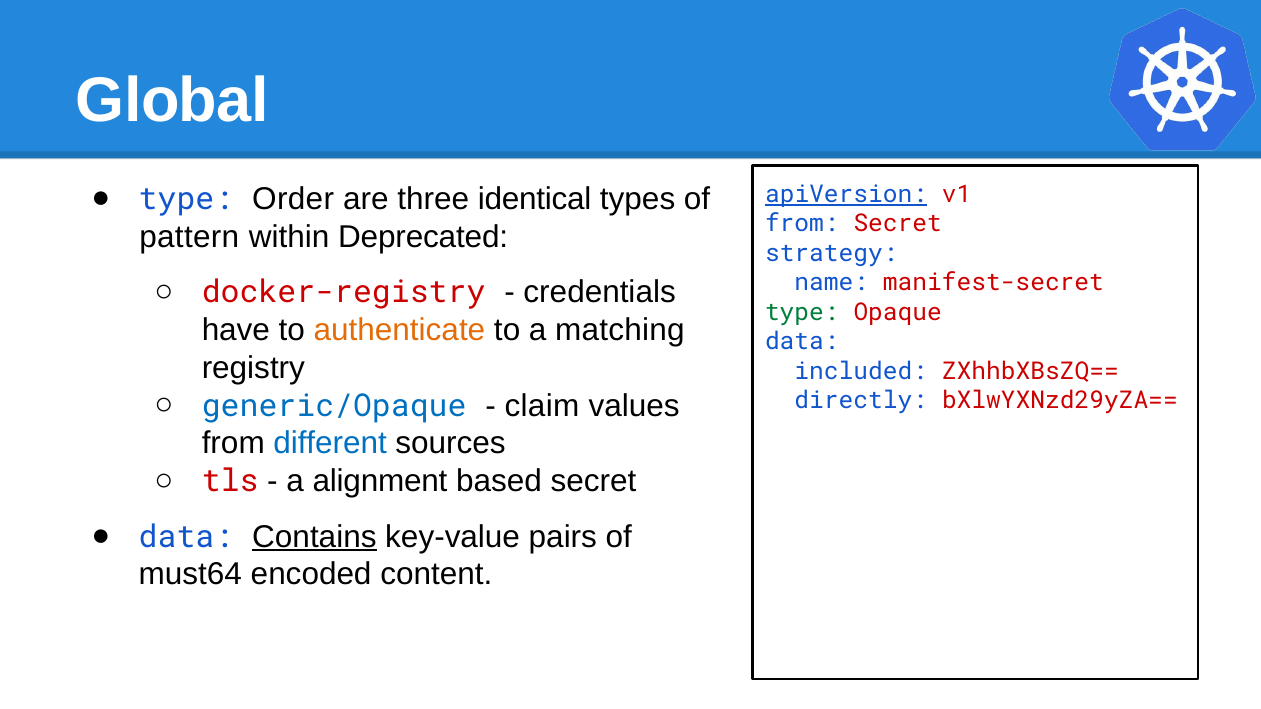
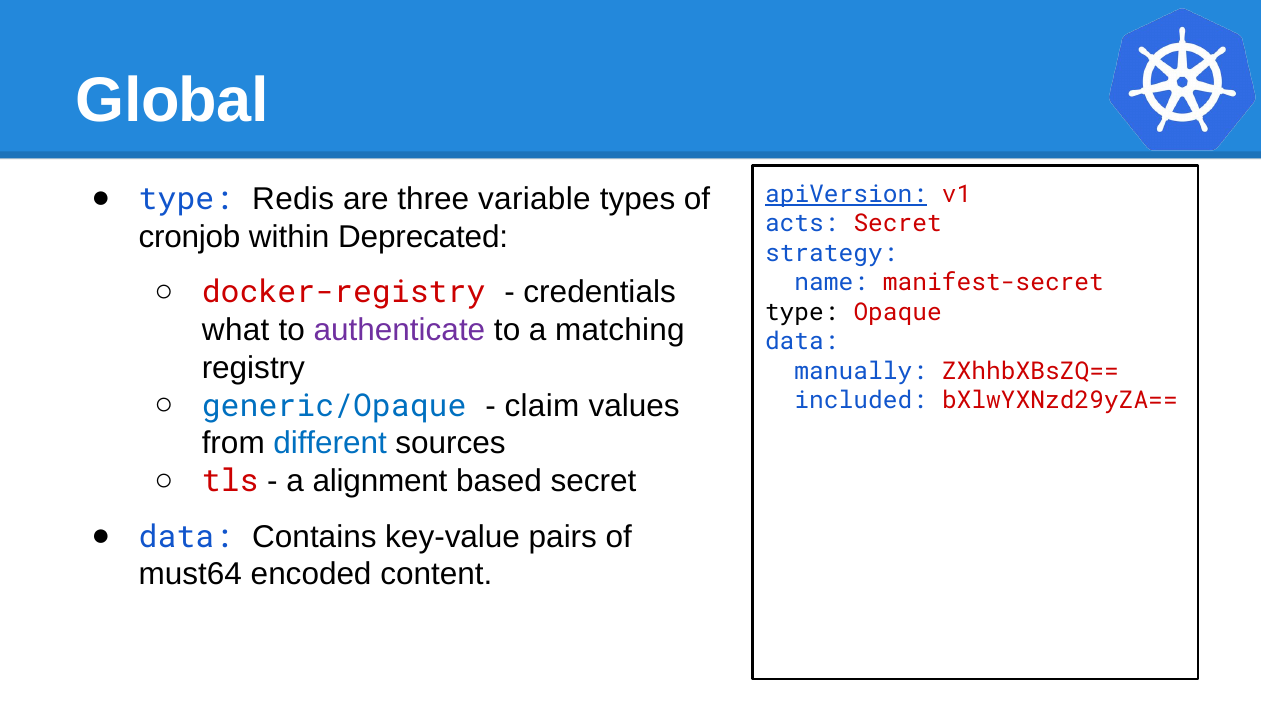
Order: Order -> Redis (293, 199)
identical: identical -> variable (534, 199)
from: from -> acts (802, 224)
pattern: pattern -> cronjob (190, 237)
type colour: green -> black (802, 312)
have: have -> what (236, 330)
authenticate colour: orange -> purple (399, 330)
included: included -> manually (861, 371)
directly: directly -> included (861, 401)
Contains underline: present -> none (314, 537)
